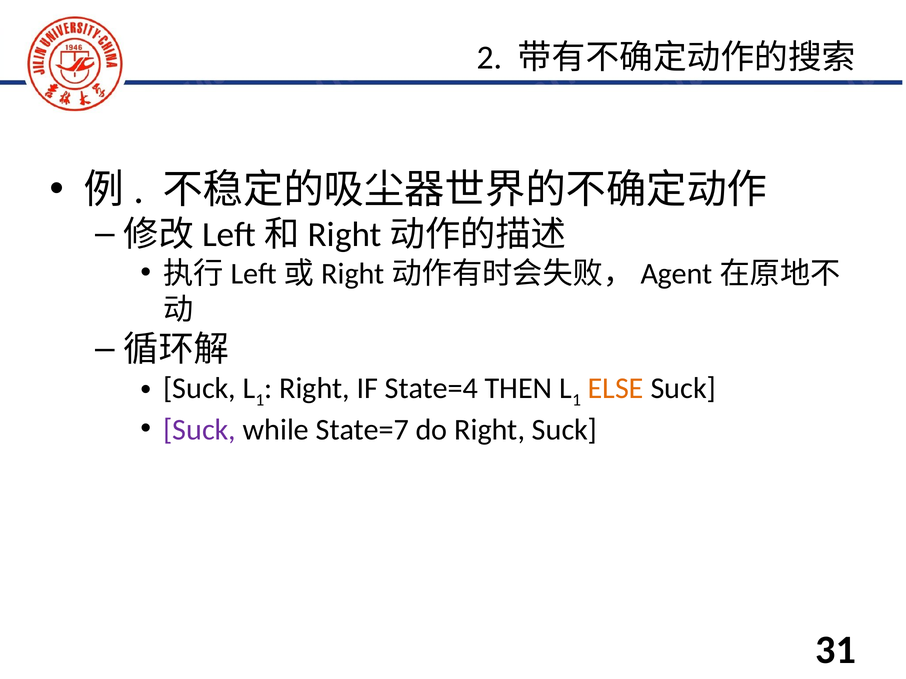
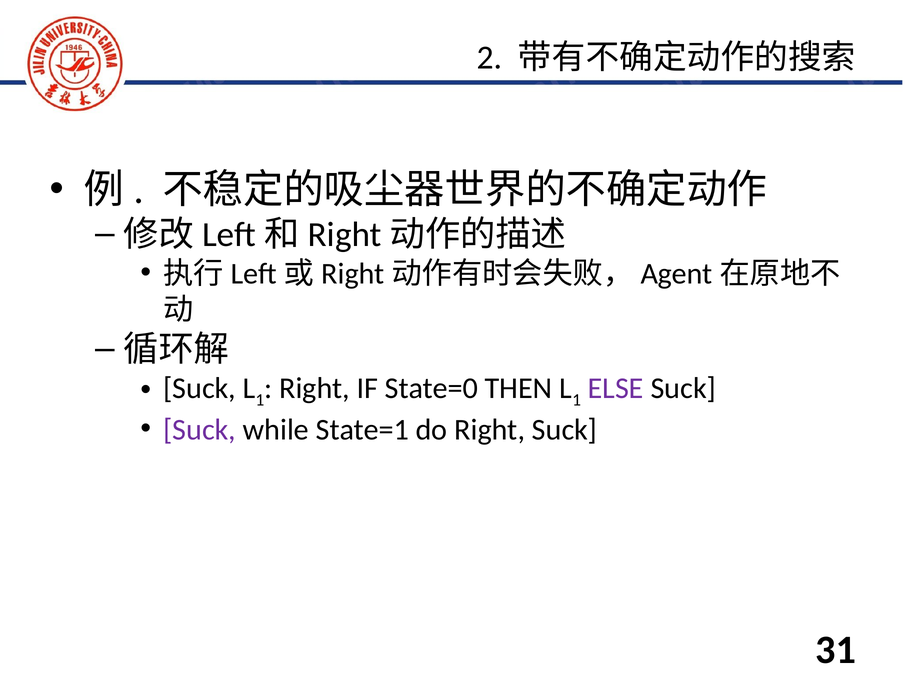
State=4: State=4 -> State=0 (431, 389)
ELSE colour: orange -> purple (616, 389)
State=7: State=7 -> State=1 (362, 430)
